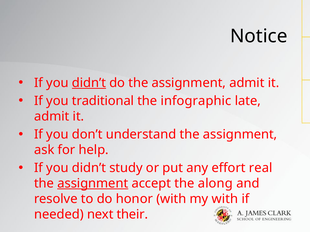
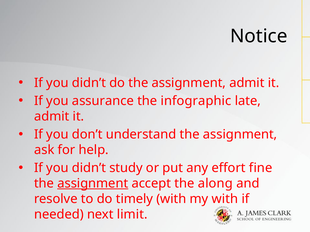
didn’t underline: present -> none (89, 83)
traditional: traditional -> assurance (103, 101)
real: real -> fine (261, 168)
honor: honor -> timely (134, 199)
their: their -> limit (132, 215)
